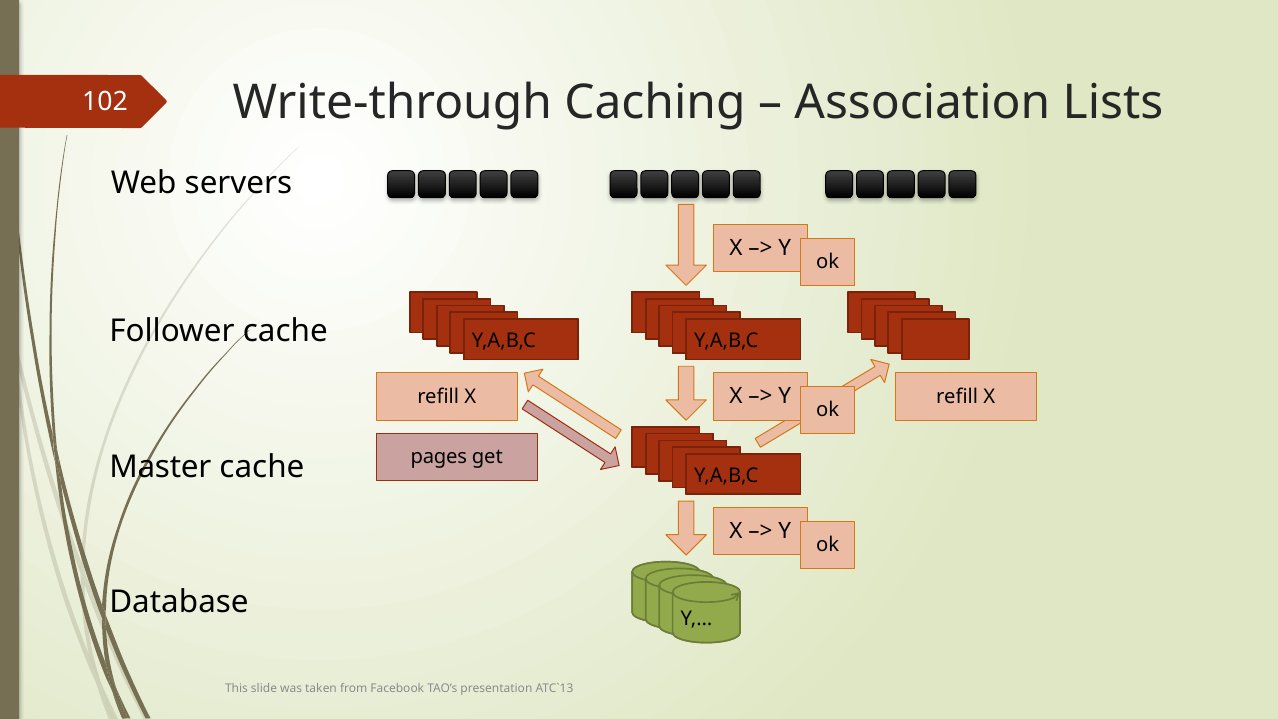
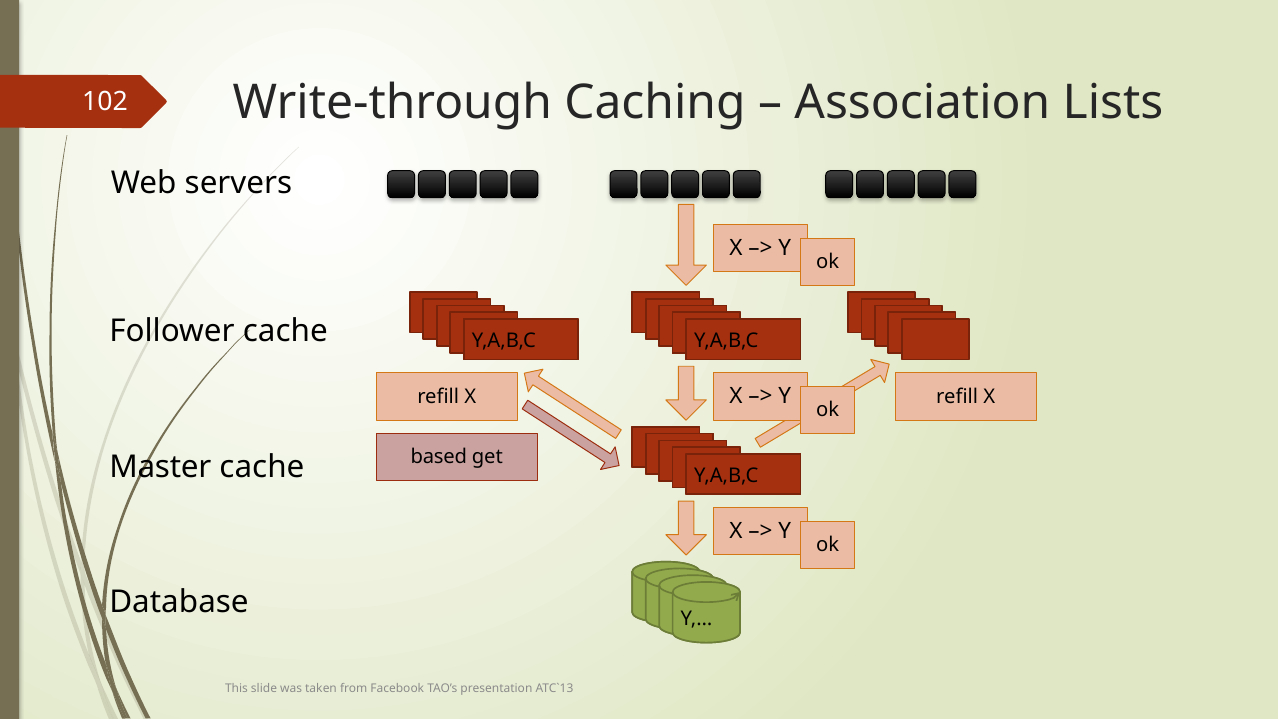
pages: pages -> based (439, 457)
